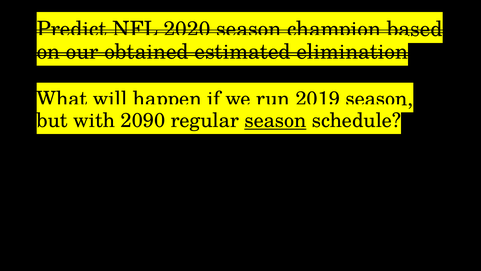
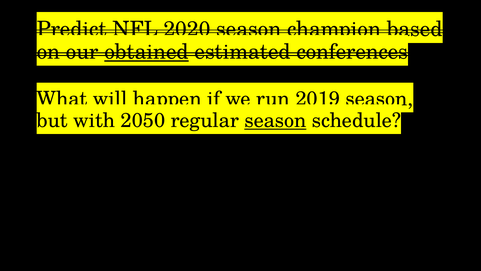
obtained underline: none -> present (147, 52)
elimination: elimination -> conferences (352, 52)
2090: 2090 -> 2050 (143, 120)
